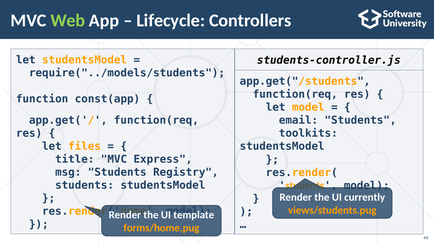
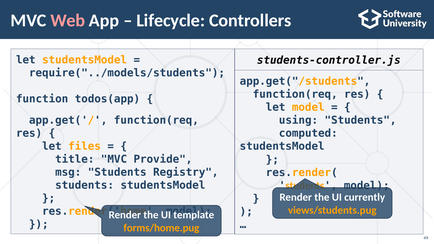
Web colour: light green -> pink (68, 21)
const(app: const(app -> todos(app (107, 99)
email: email -> using (298, 120)
toolkits: toolkits -> computed (308, 133)
Express: Express -> Provide (163, 159)
